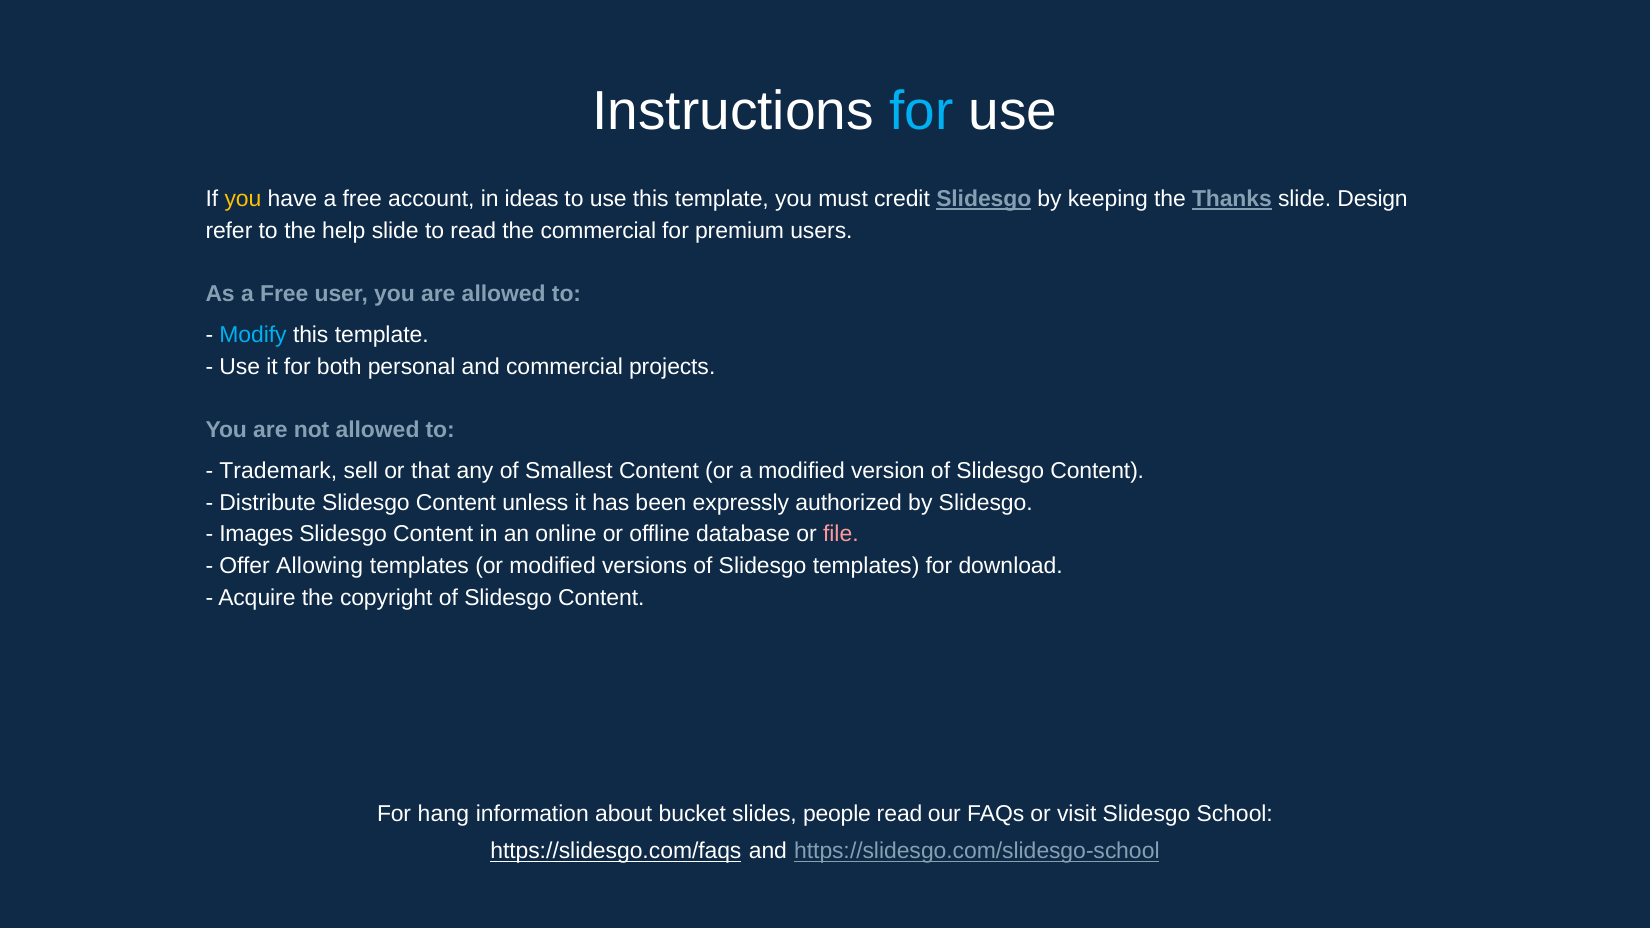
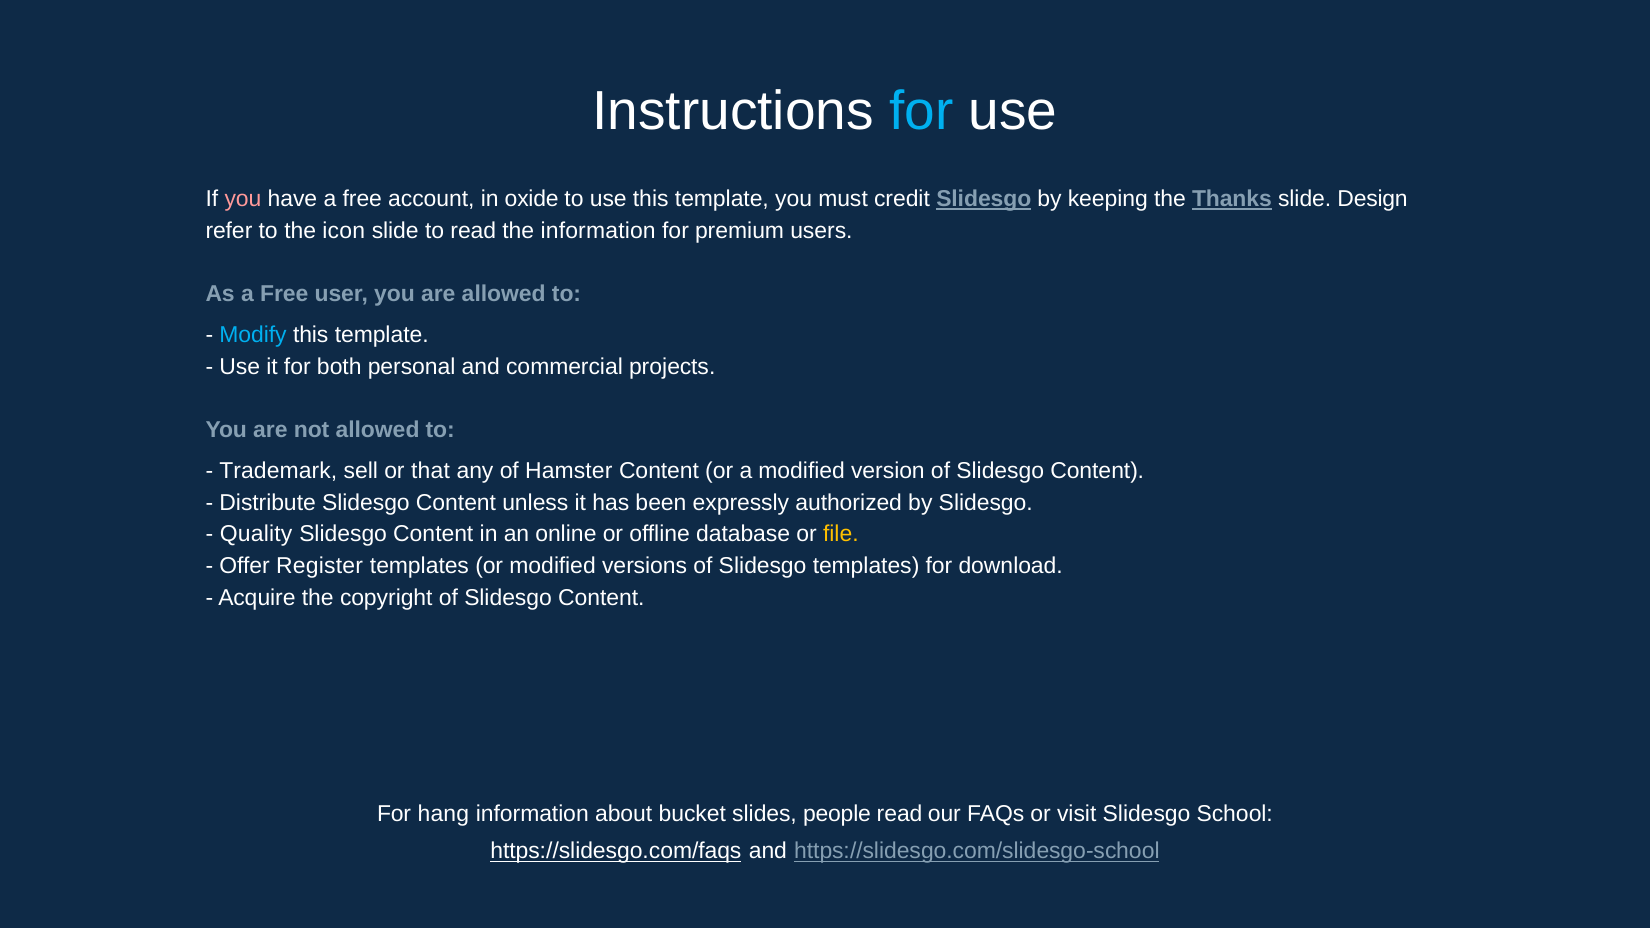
you colour: yellow -> pink (243, 199)
ideas: ideas -> oxide (532, 199)
help: help -> icon (344, 231)
the commercial: commercial -> information (598, 231)
Smallest: Smallest -> Hamster (569, 471)
Images: Images -> Quality (256, 534)
file colour: pink -> yellow (841, 534)
Allowing: Allowing -> Register (320, 566)
